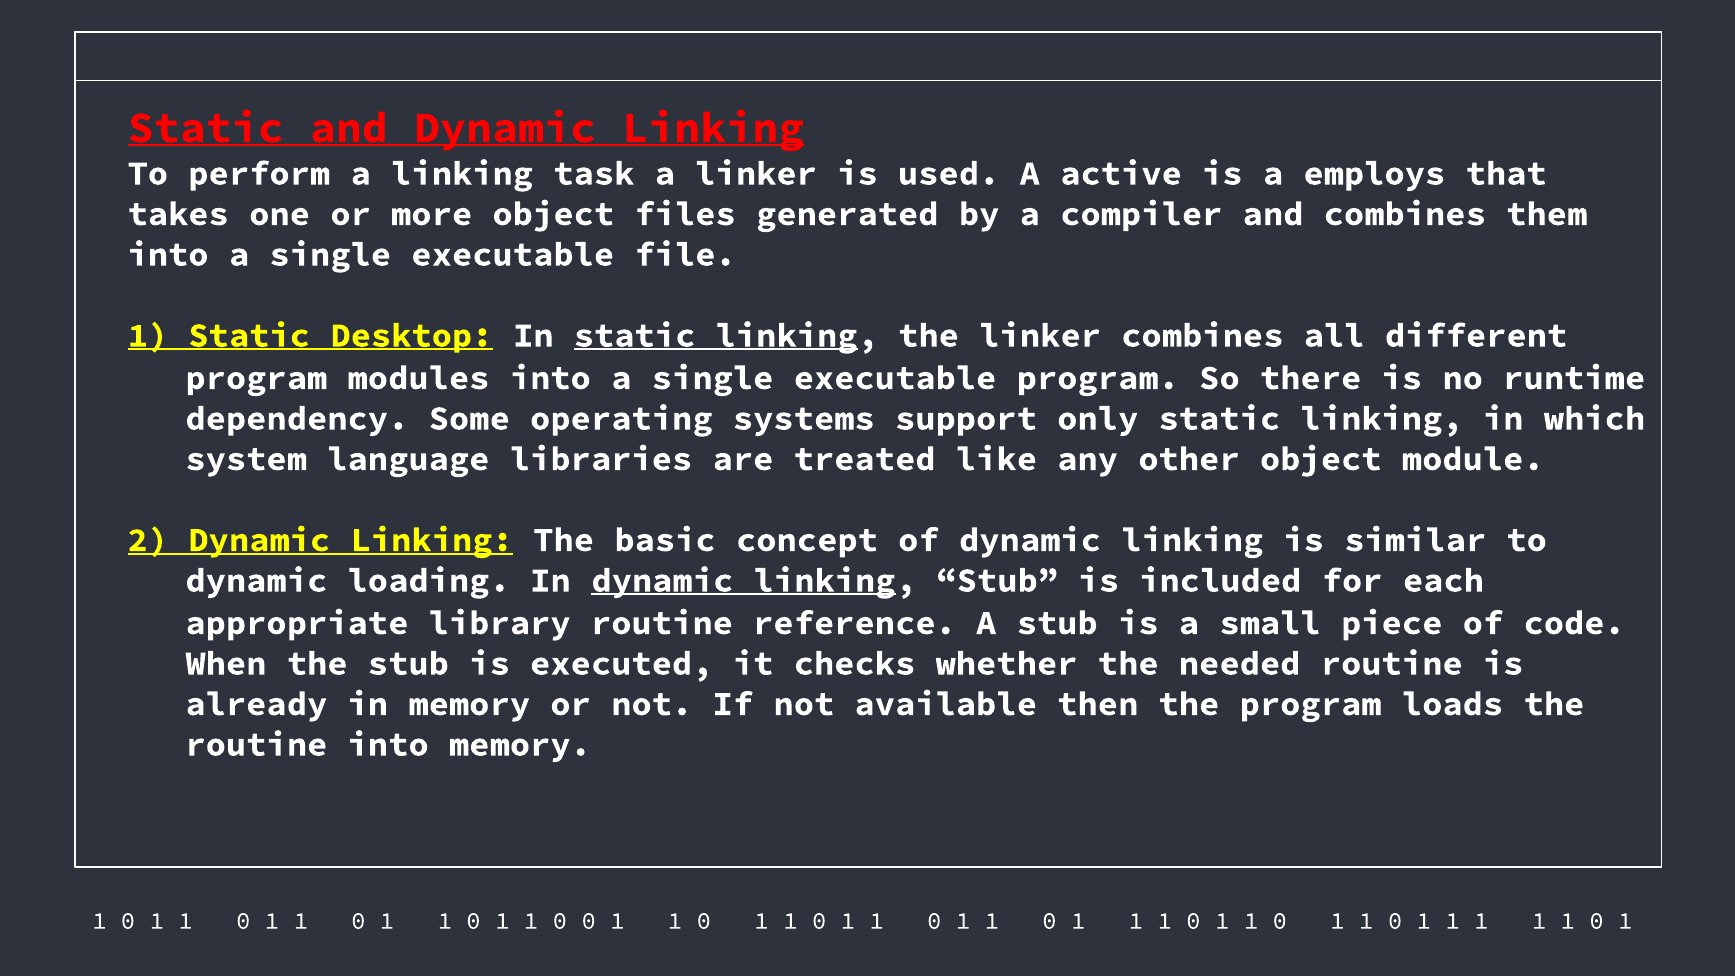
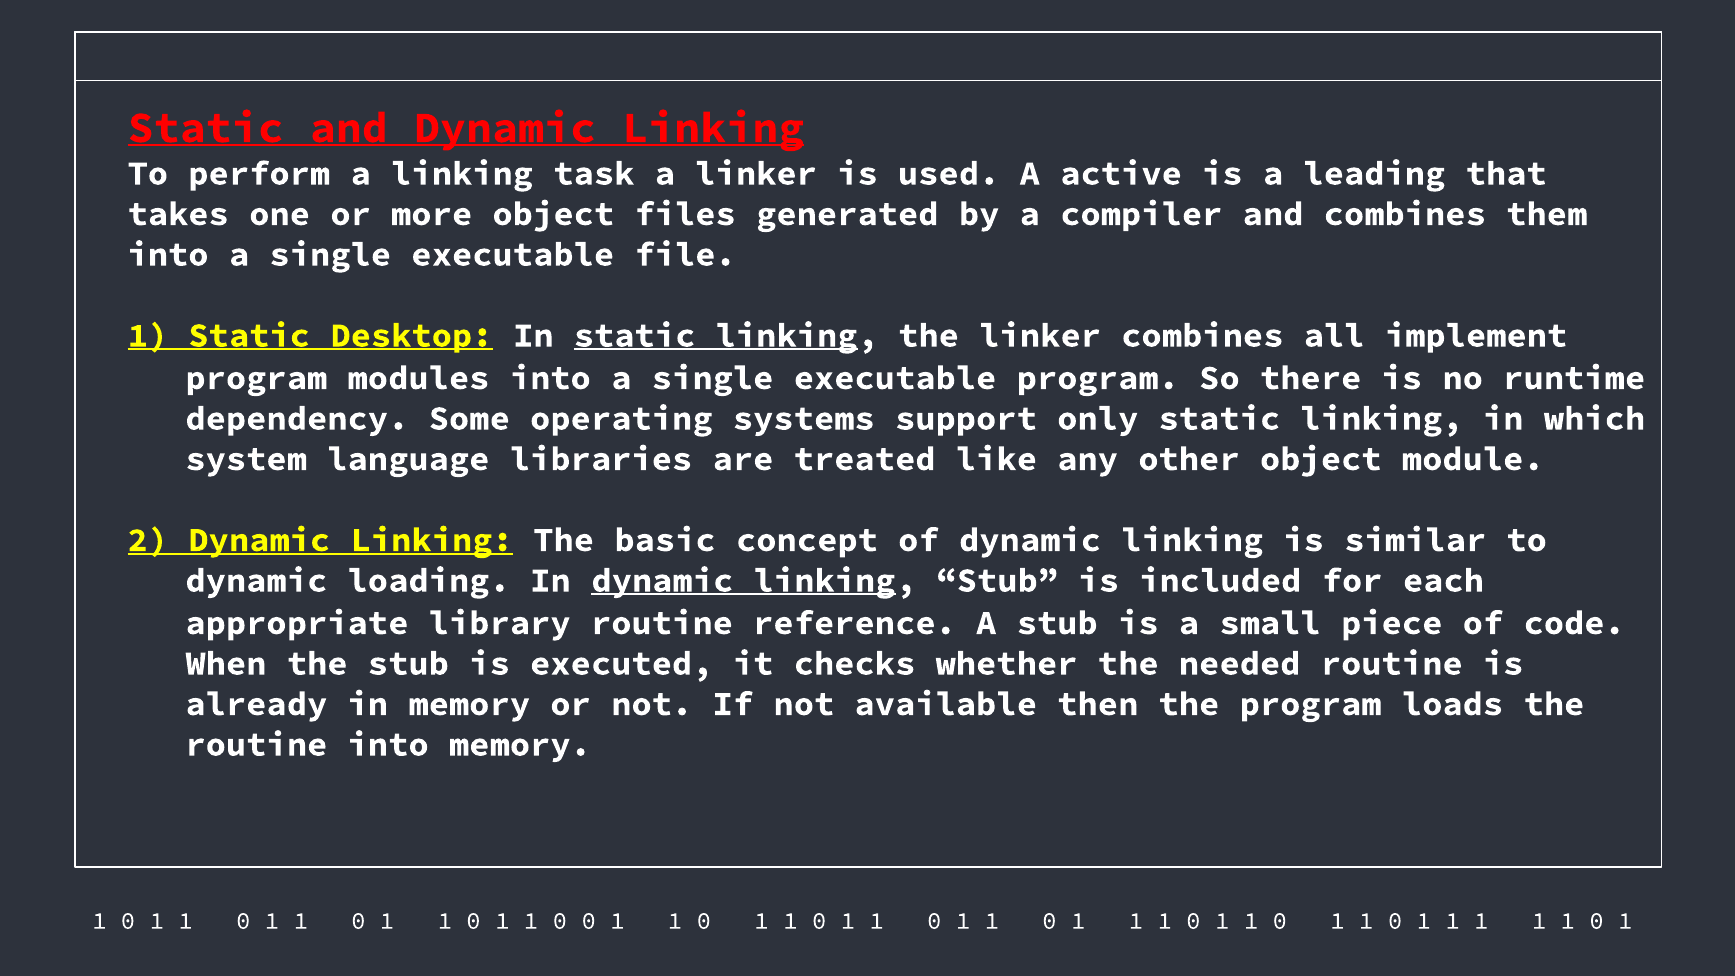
employs: employs -> leading (1374, 173)
different: different -> implement (1476, 335)
